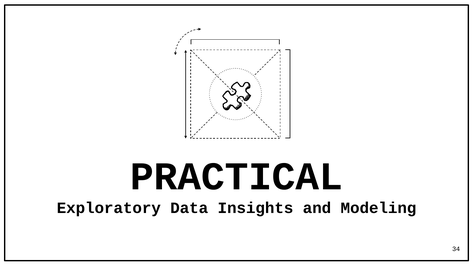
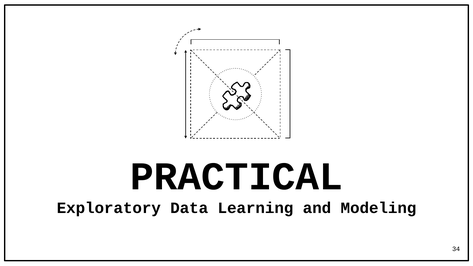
Insights: Insights -> Learning (255, 208)
